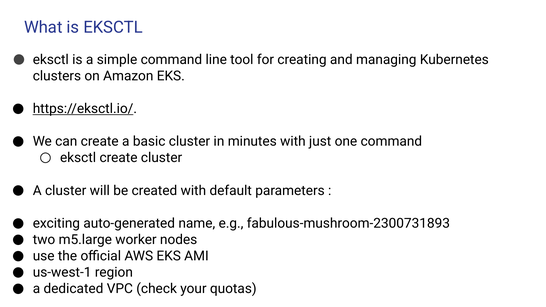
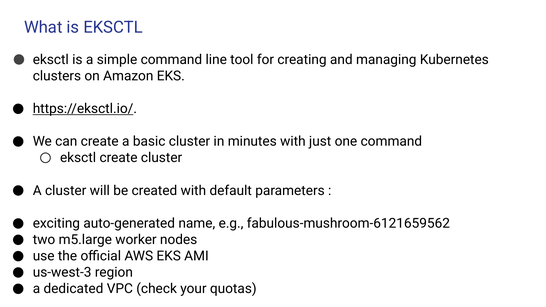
fabulous-mushroom-2300731893: fabulous-mushroom-2300731893 -> fabulous-mushroom-6121659562 (348, 223)
us-west-1: us-west-1 -> us-west-3 (62, 273)
